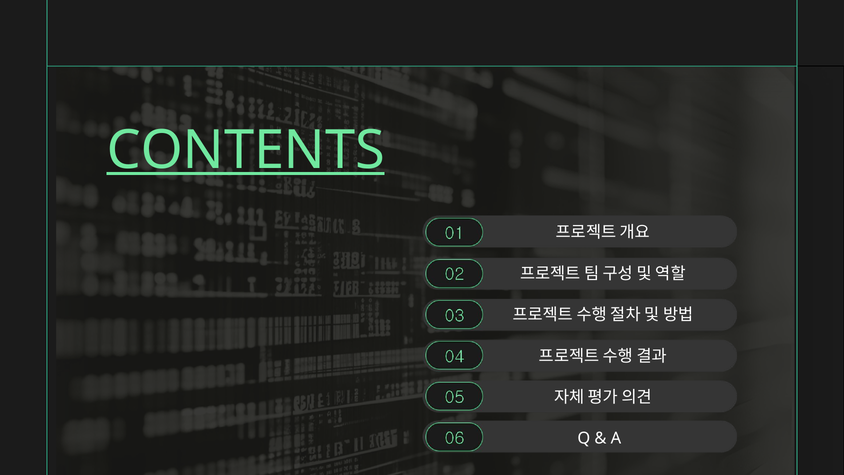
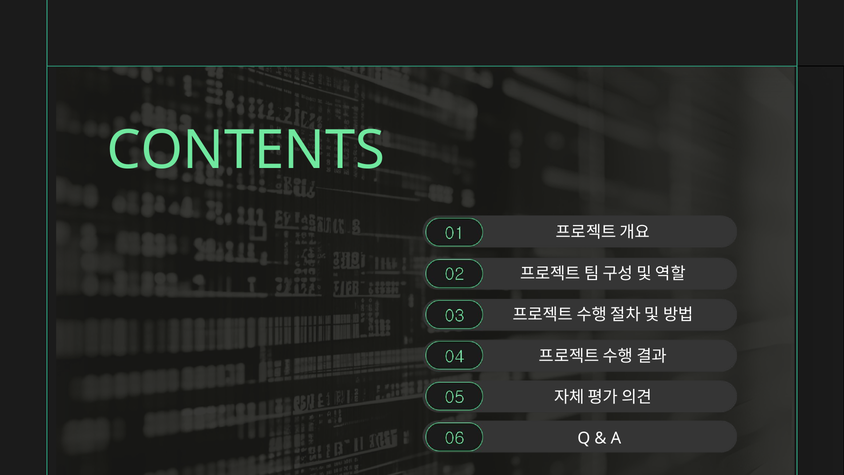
CONTENTS underline: present -> none (246, 150)
